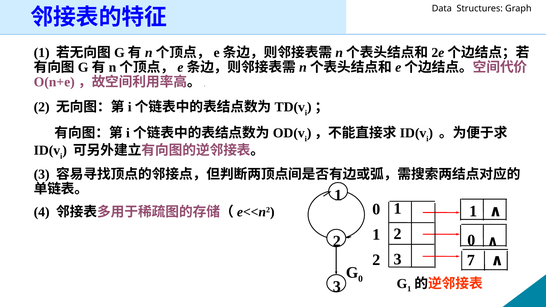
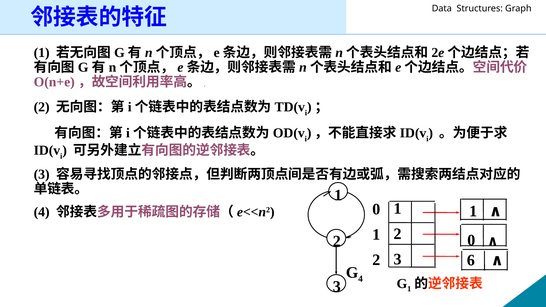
7: 7 -> 6 (471, 260)
0: 0 -> 4 (361, 279)
